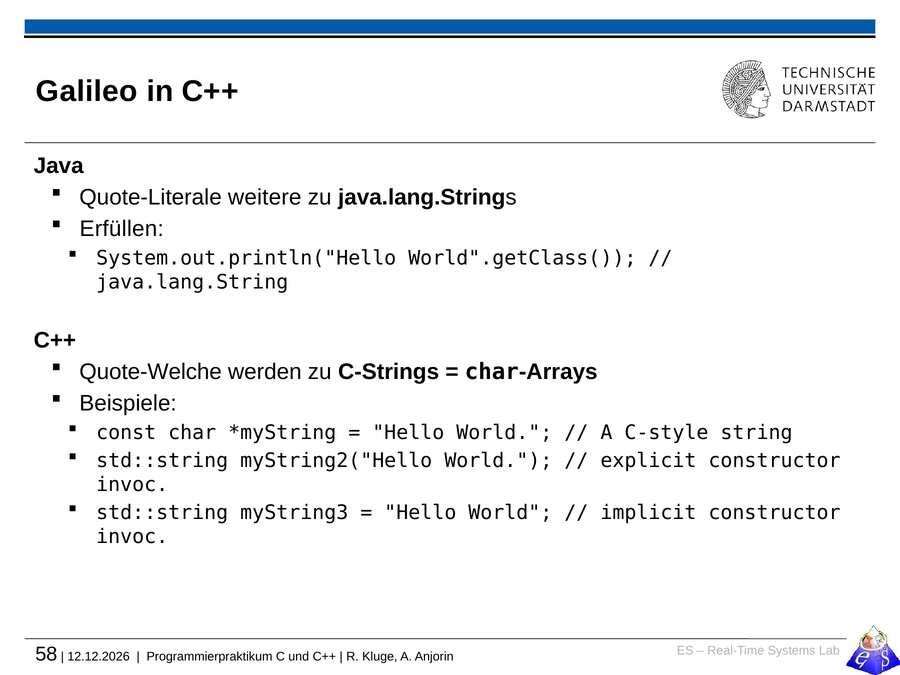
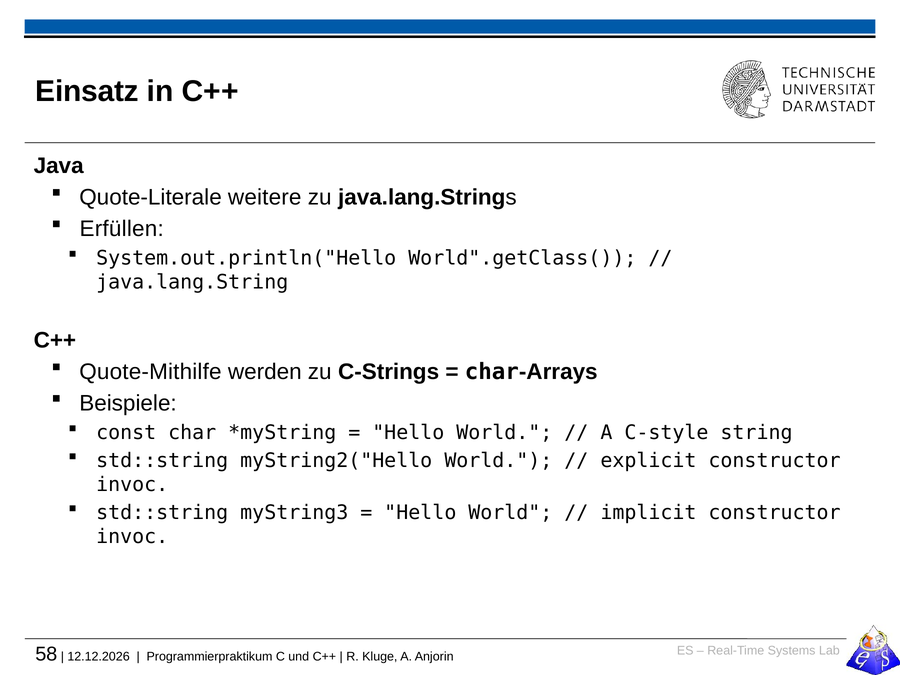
Galileo: Galileo -> Einsatz (87, 91)
Quote-Welche: Quote-Welche -> Quote-Mithilfe (150, 372)
